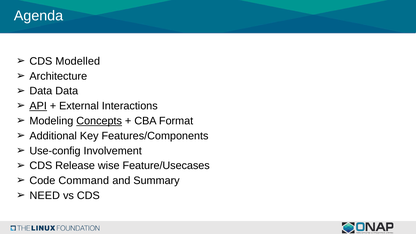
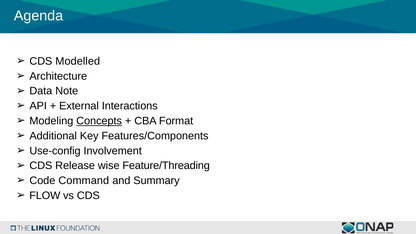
Data Data: Data -> Note (67, 91)
API underline: present -> none (38, 106)
Feature/Usecases: Feature/Usecases -> Feature/Threading (166, 166)
NEED: NEED -> FLOW (45, 196)
